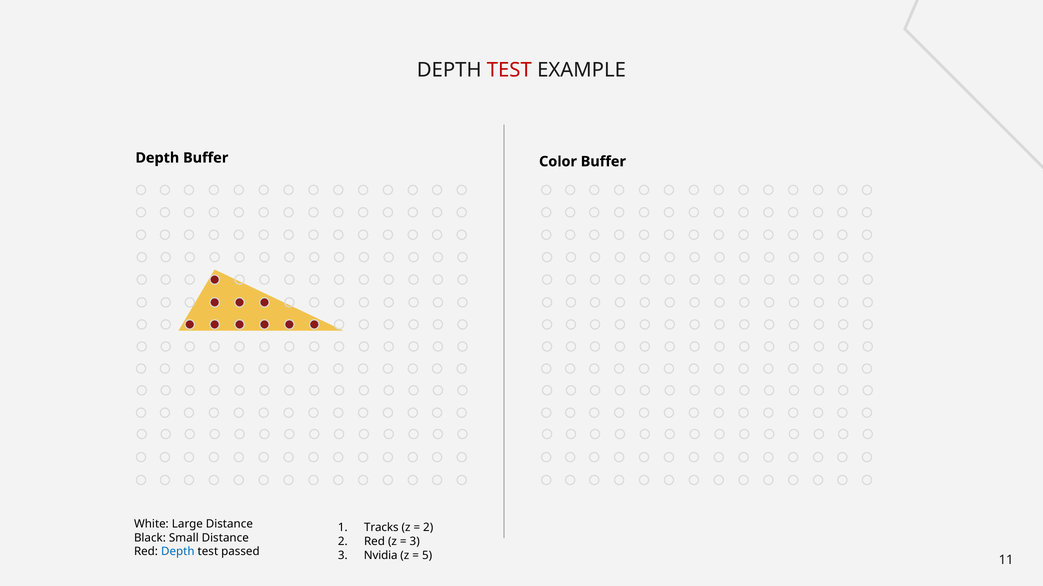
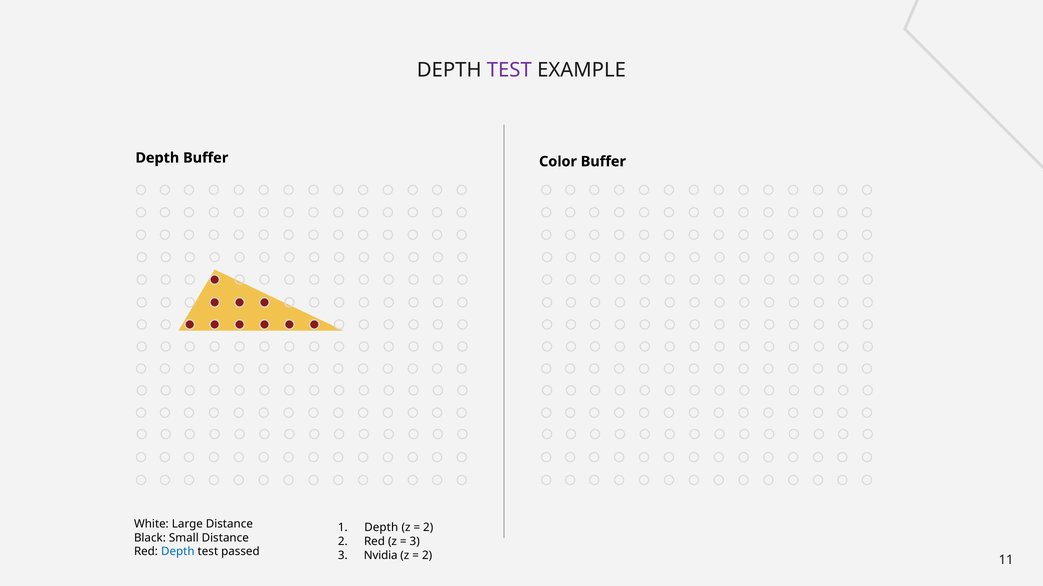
TEST colour: red -> purple (509, 70)
1 Tracks: Tracks -> Depth (381, 528)
5: 5 -> 2 (427, 556)
